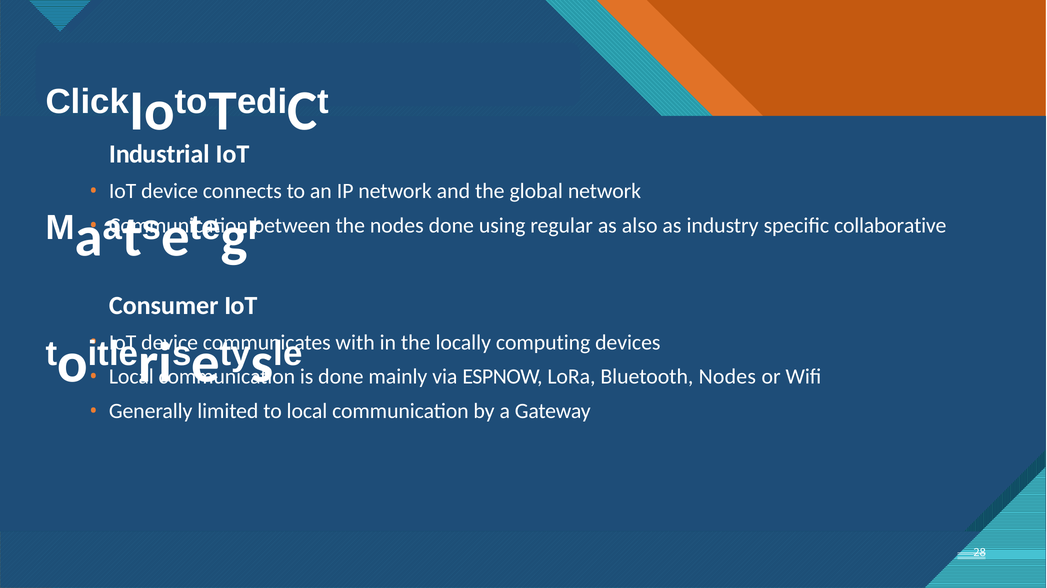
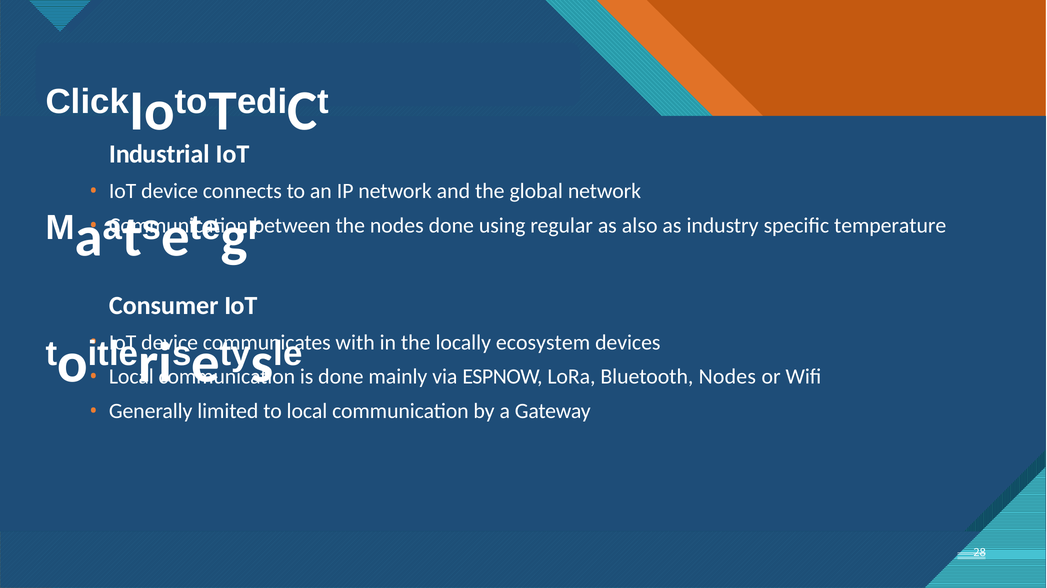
collaborative: collaborative -> temperature (890, 226)
computing: computing -> ecosystem (543, 343)
